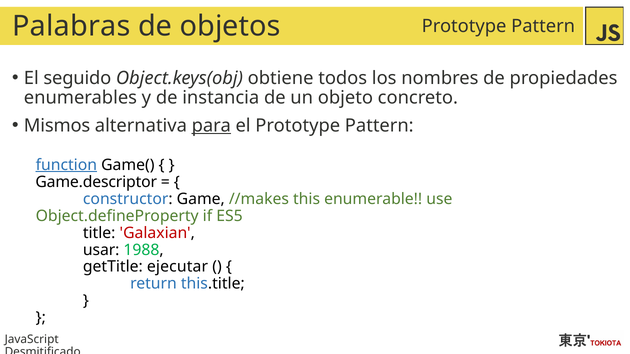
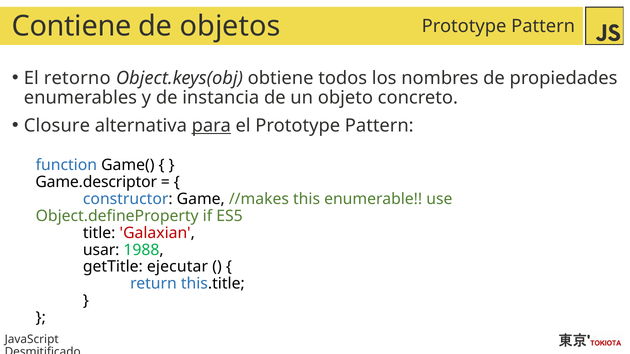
Palabras: Palabras -> Contiene (72, 26)
seguido: seguido -> retorno (77, 78)
Mismos: Mismos -> Closure (57, 126)
function underline: present -> none (66, 165)
